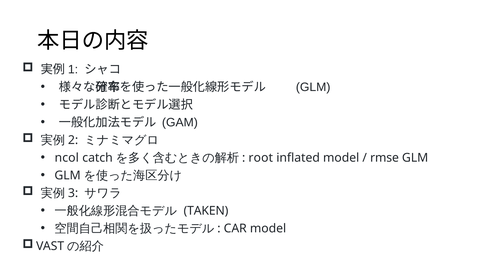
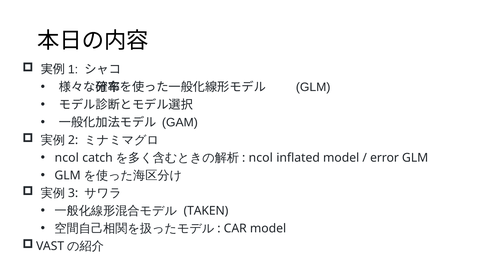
root: root -> ncol (261, 158)
rmse: rmse -> error (385, 158)
